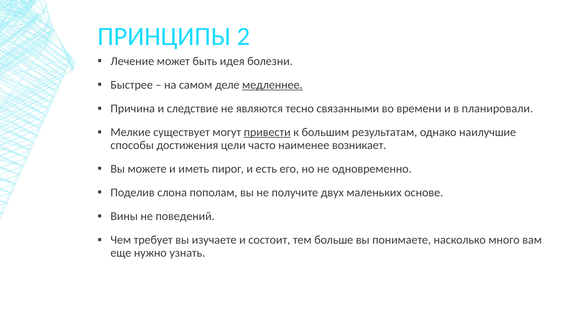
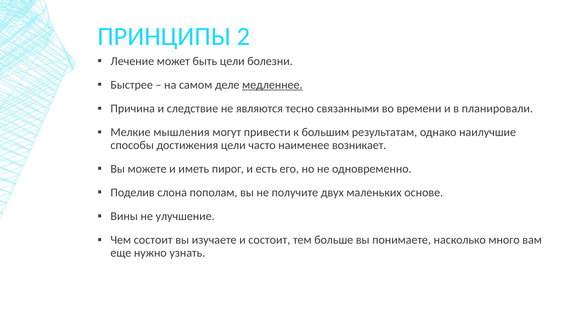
быть идея: идея -> цели (232, 61)
существует: существует -> мышления (181, 132)
привести underline: present -> none (267, 132)
поведений: поведений -> улучшение (185, 216)
Чем требует: требует -> состоит (153, 240)
